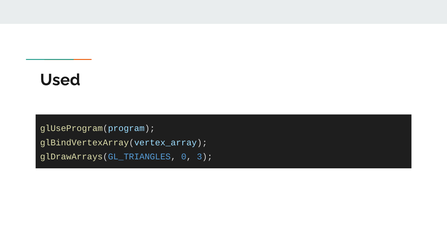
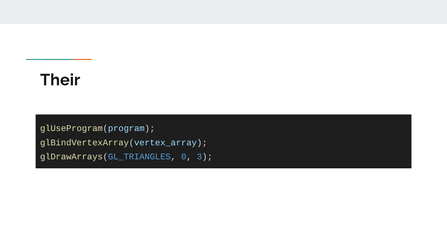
Used: Used -> Their (60, 80)
